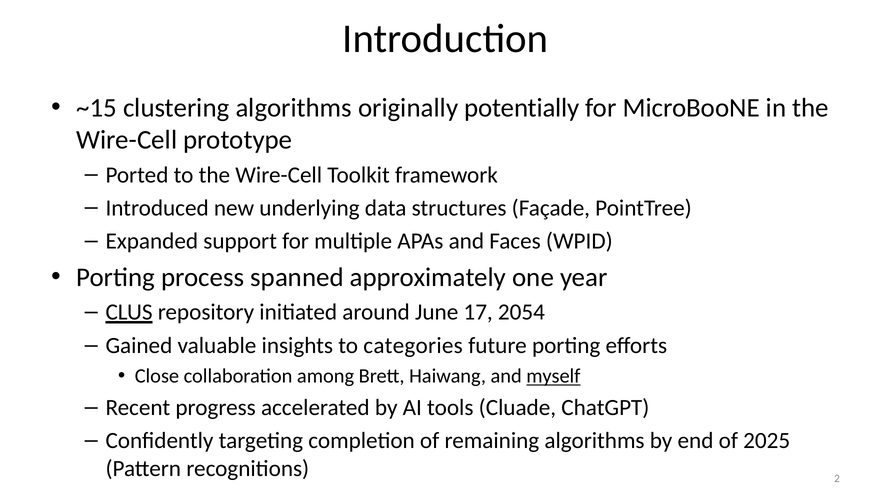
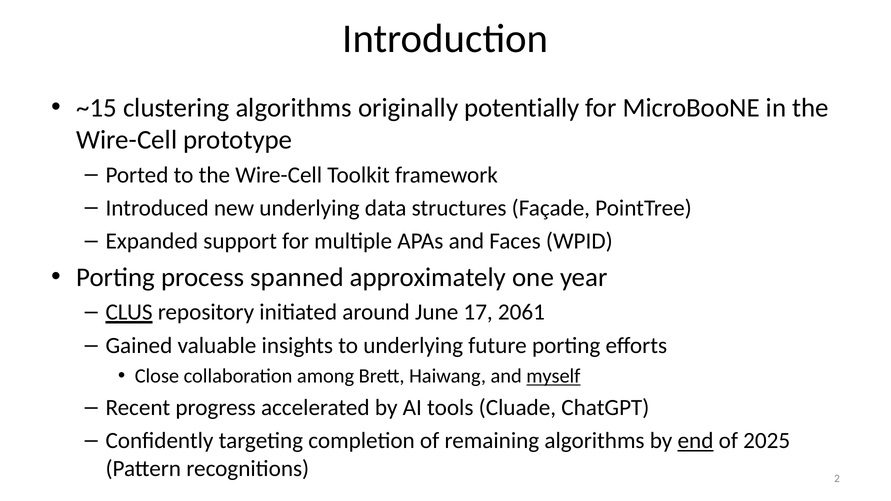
2054: 2054 -> 2061 (521, 312)
to categories: categories -> underlying (413, 346)
end underline: none -> present (696, 441)
